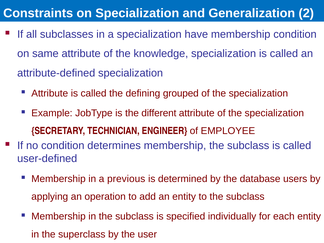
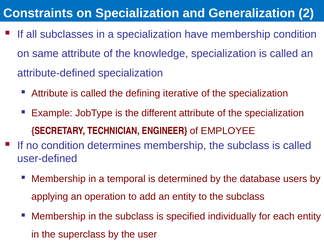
grouped: grouped -> iterative (181, 93)
previous: previous -> temporal (126, 179)
